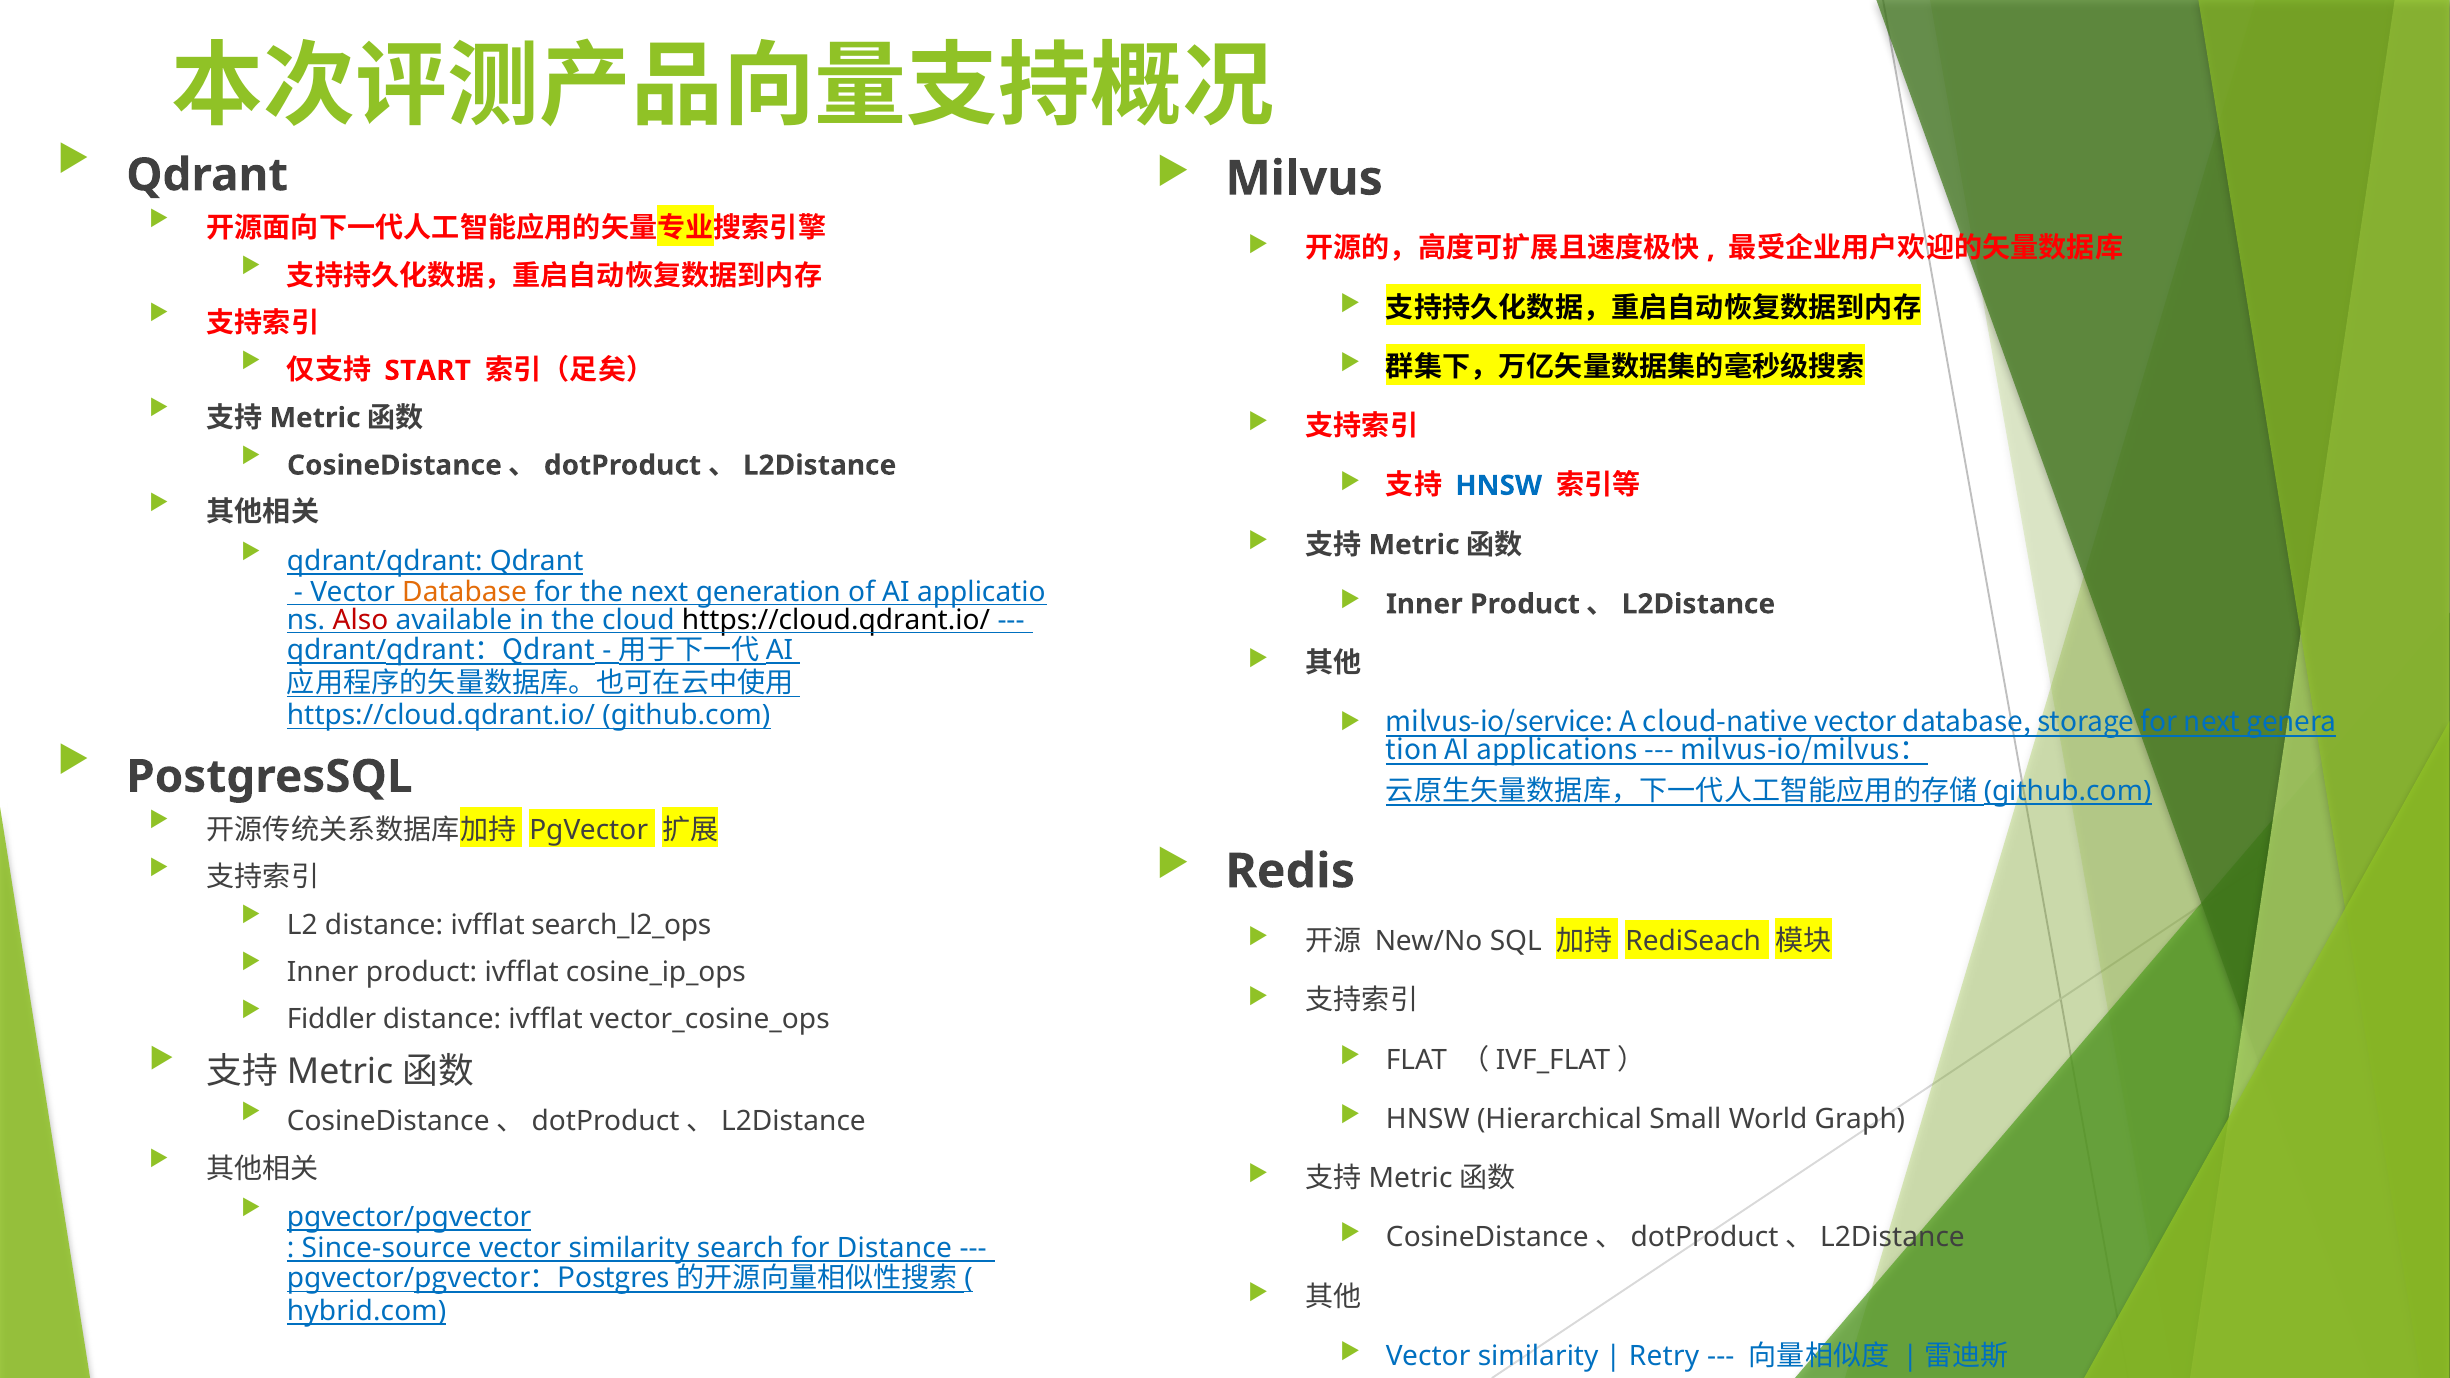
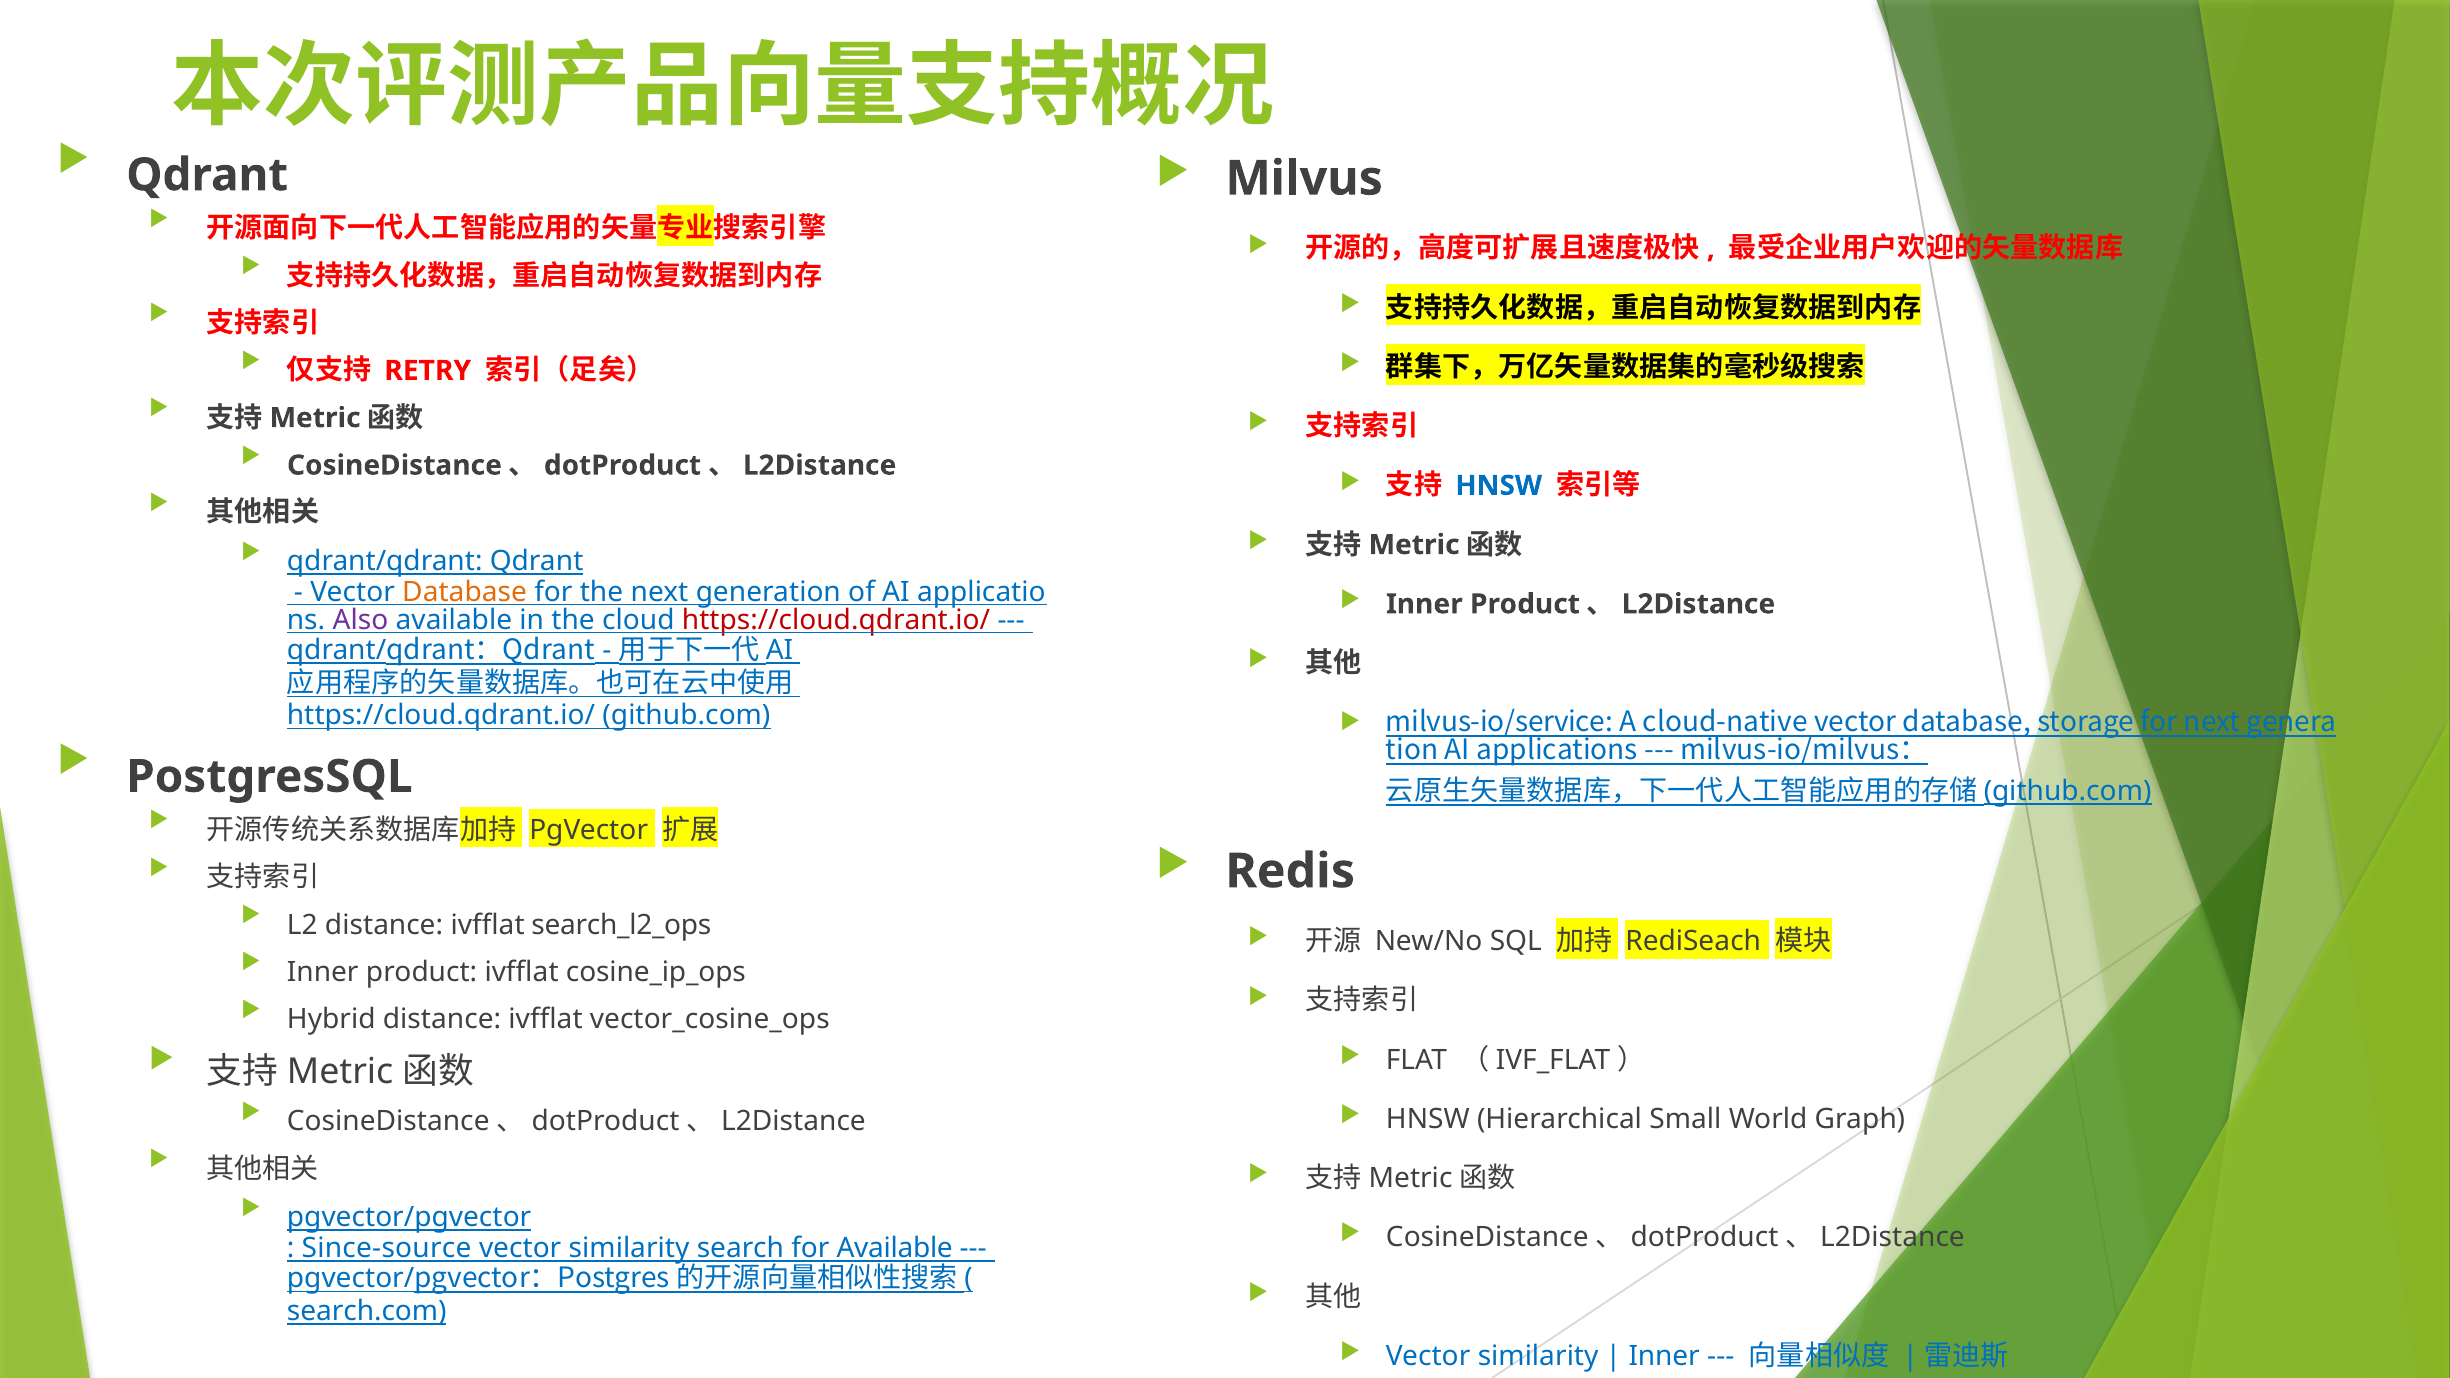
START: START -> RETRY (428, 371)
Also colour: red -> purple (360, 620)
https://cloud.qdrant.io/ colour: black -> red (836, 620)
Fiddler: Fiddler -> Hybrid (331, 1020)
for Distance: Distance -> Available (895, 1248)
hybrid.com: hybrid.com -> search.com (367, 1311)
Retry: Retry -> Inner (1664, 1356)
